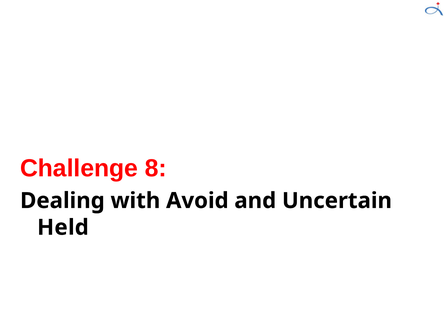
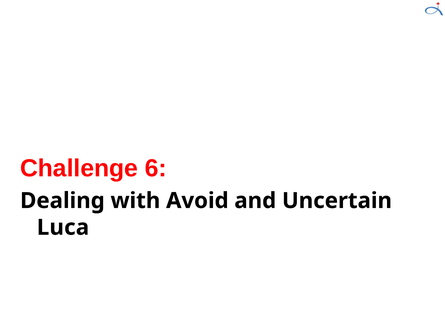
8: 8 -> 6 (156, 168)
Held: Held -> Luca (63, 227)
